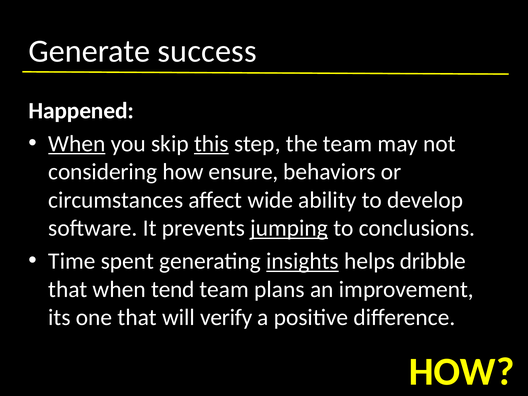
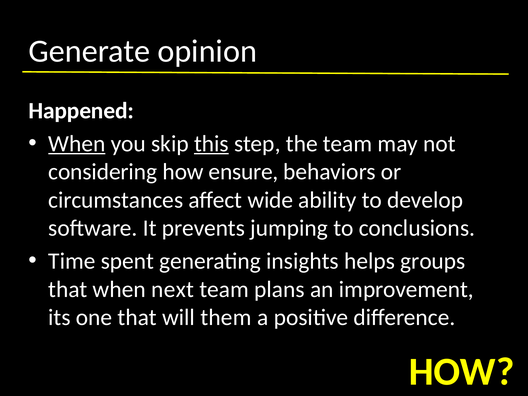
success: success -> opinion (207, 51)
jumping underline: present -> none (289, 228)
insights underline: present -> none (303, 261)
dribble: dribble -> groups (433, 261)
tend: tend -> next (173, 289)
verify: verify -> them (226, 317)
